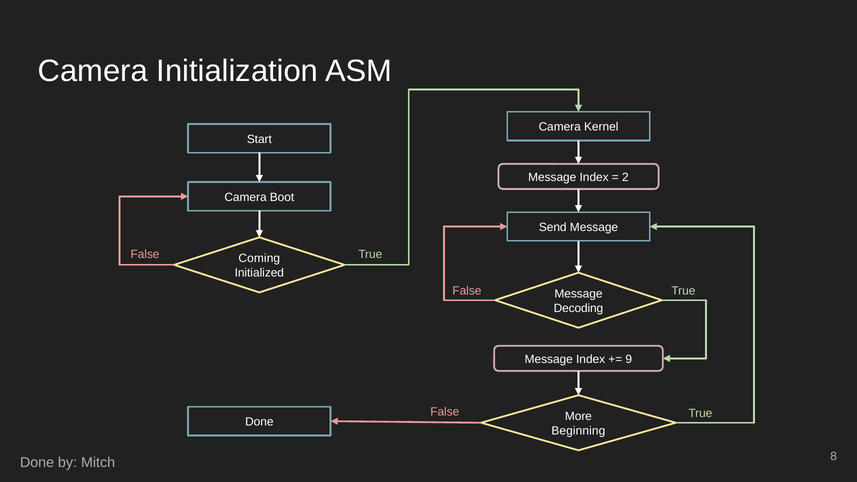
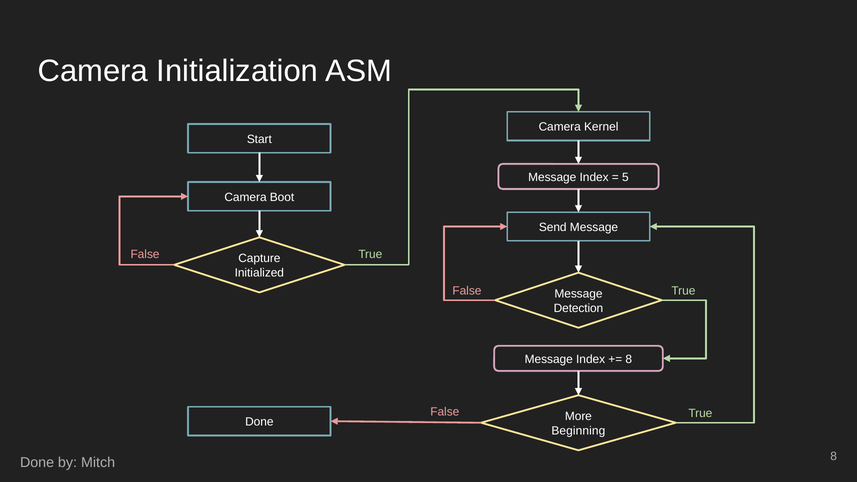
2: 2 -> 5 (625, 177)
Coming: Coming -> Capture (259, 259)
Decoding: Decoding -> Detection (578, 308)
9: 9 -> 8 (629, 359)
